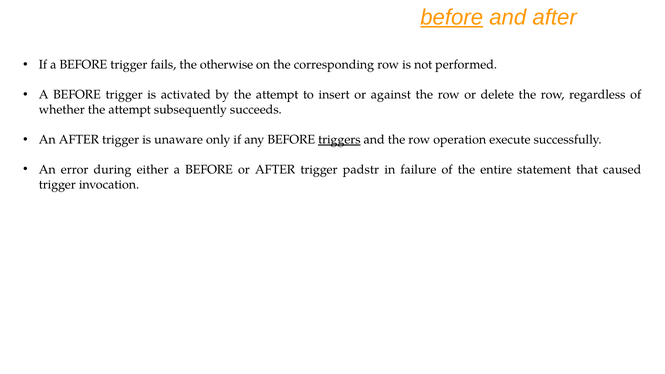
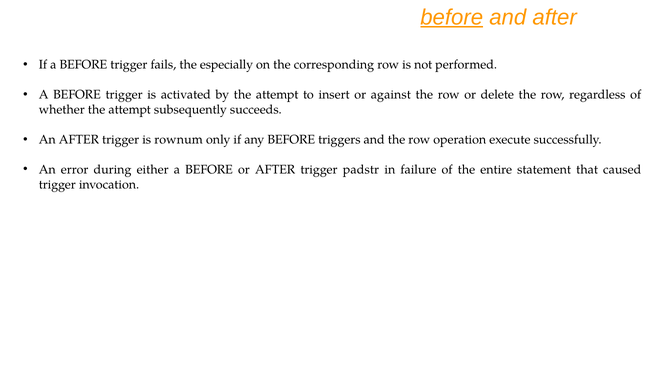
otherwise: otherwise -> especially (227, 65)
unaware: unaware -> rownum (179, 140)
triggers underline: present -> none (339, 140)
